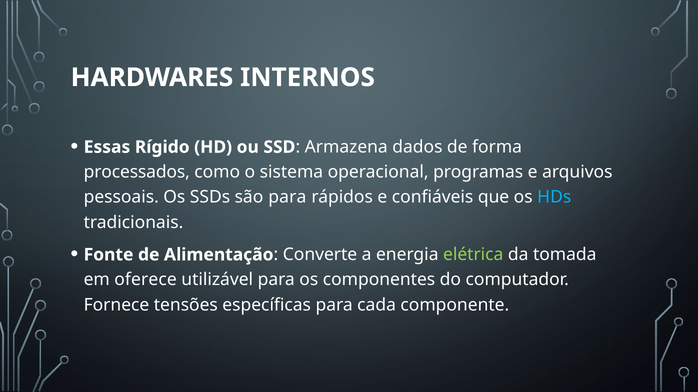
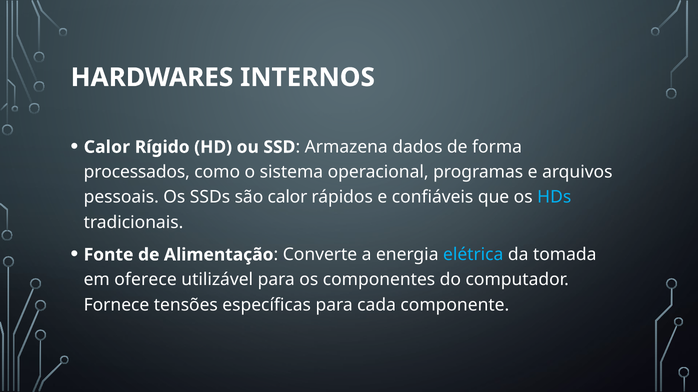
Essas: Essas -> Calor (107, 147)
são para: para -> calor (287, 198)
elétrica colour: light green -> light blue (473, 255)
